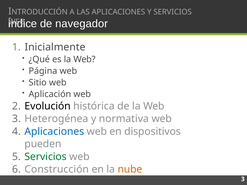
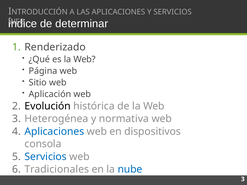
navegador: navegador -> determinar (82, 24)
Inicialmente: Inicialmente -> Renderizado (55, 47)
pueden: pueden -> consola (43, 144)
Servicios colour: green -> blue (46, 157)
Construcción: Construcción -> Tradicionales (57, 170)
nube colour: orange -> blue (130, 170)
